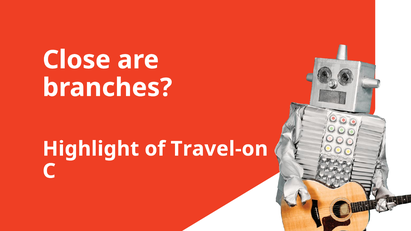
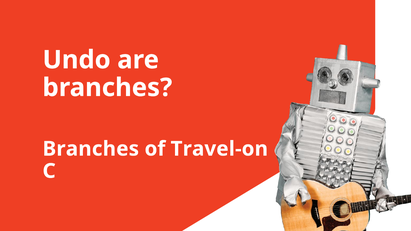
Close: Close -> Undo (77, 60)
Highlight: Highlight -> Branches (91, 149)
